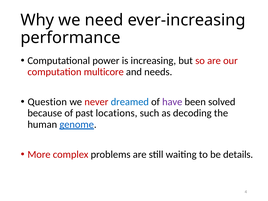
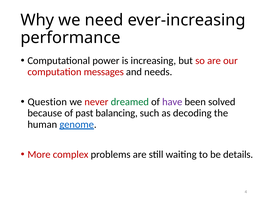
multicore: multicore -> messages (104, 72)
dreamed colour: blue -> green (130, 102)
locations: locations -> balancing (117, 113)
